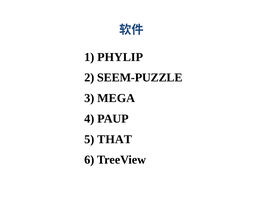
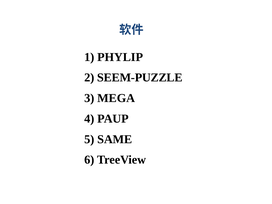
THAT: THAT -> SAME (115, 139)
